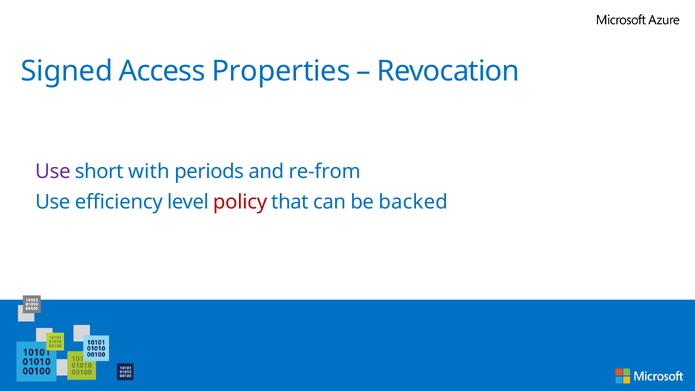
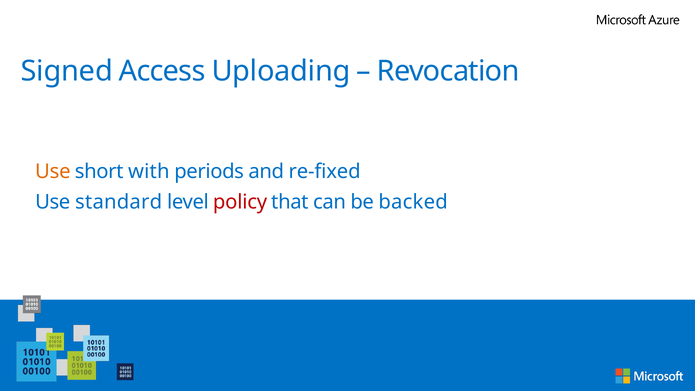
Properties: Properties -> Uploading (281, 71)
Use colour: purple -> orange (53, 171)
re-from: re-from -> re-fixed (325, 171)
efficiency: efficiency -> standard (119, 202)
